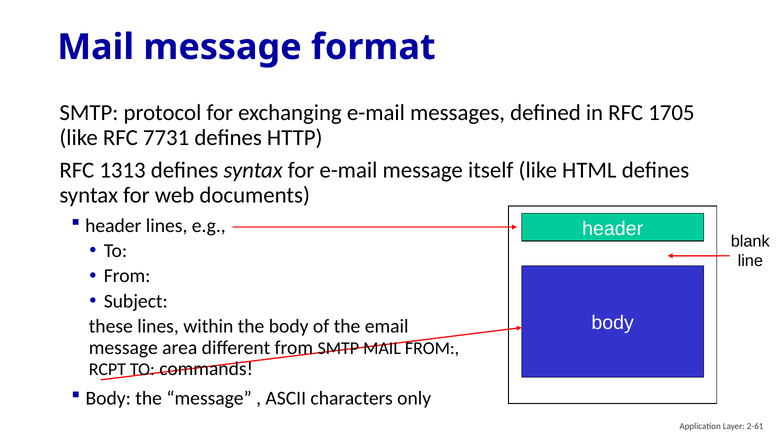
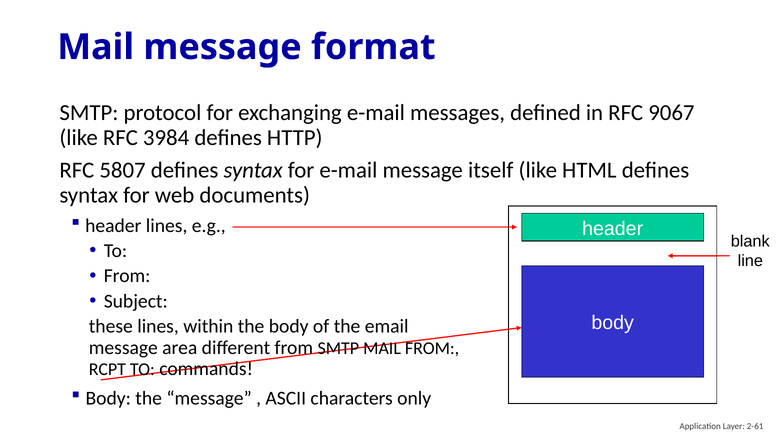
1705: 1705 -> 9067 (671, 113)
7731: 7731 -> 3984 (166, 137)
1313: 1313 -> 5807 (123, 170)
